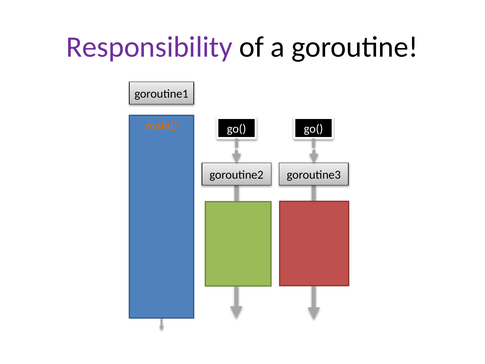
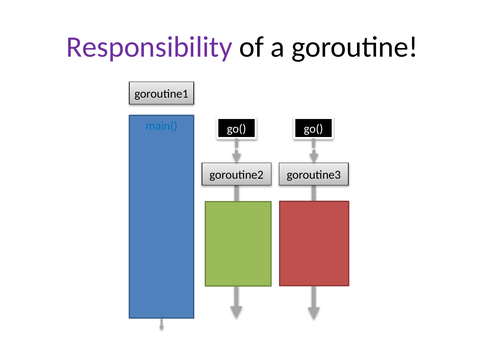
main( colour: orange -> blue (162, 126)
